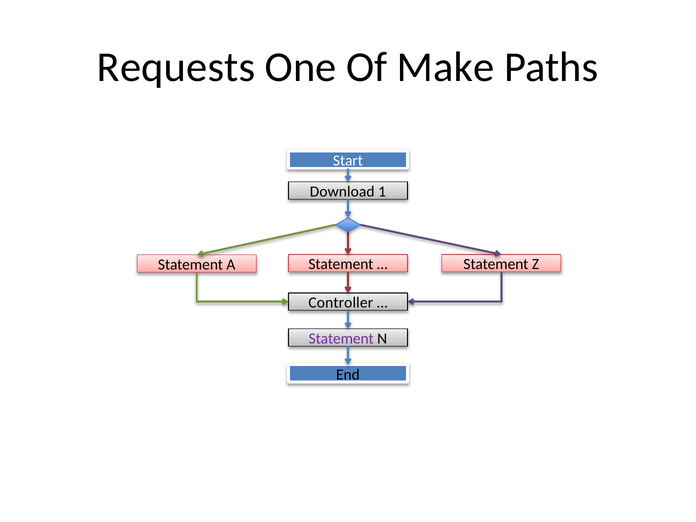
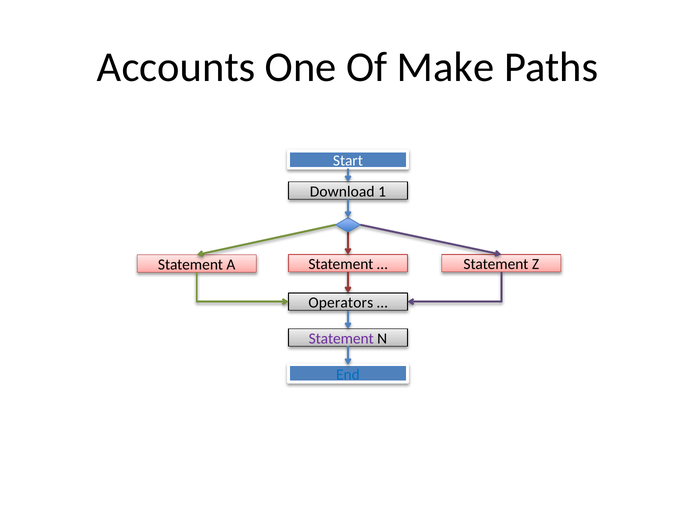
Requests: Requests -> Accounts (176, 67)
Controller: Controller -> Operators (341, 303)
End colour: black -> blue (348, 374)
